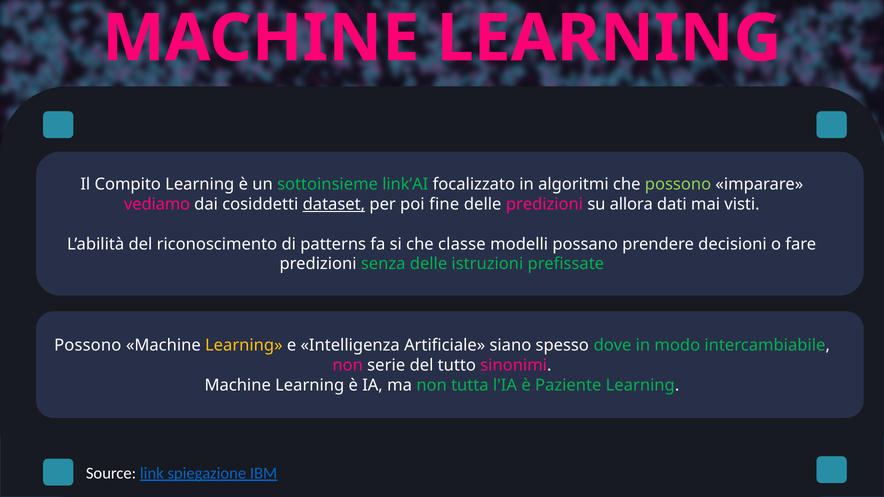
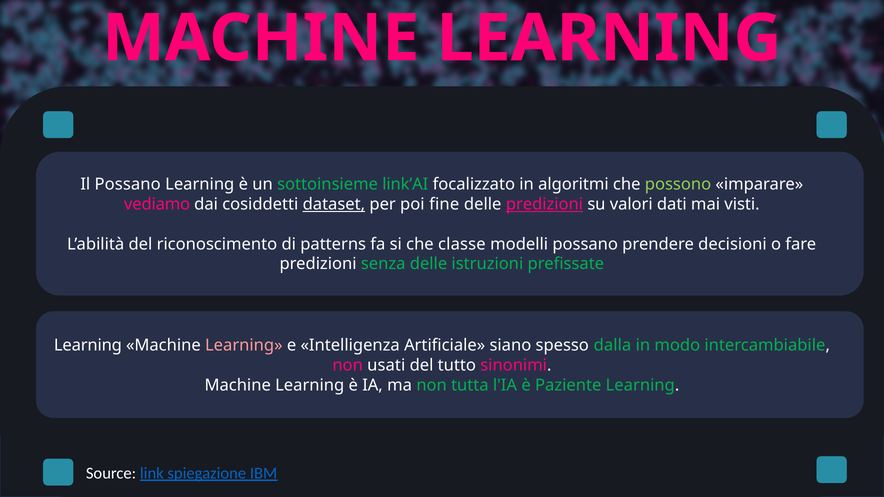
Il Compito: Compito -> Possano (128, 185)
predizioni underline: none -> present (544, 204)
allora: allora -> valori (631, 204)
Possono: Possono -> Learning (88, 346)
Learning colour: yellow -> pink (244, 346)
dove: dove -> dalla (612, 346)
serie: serie -> usati (386, 366)
